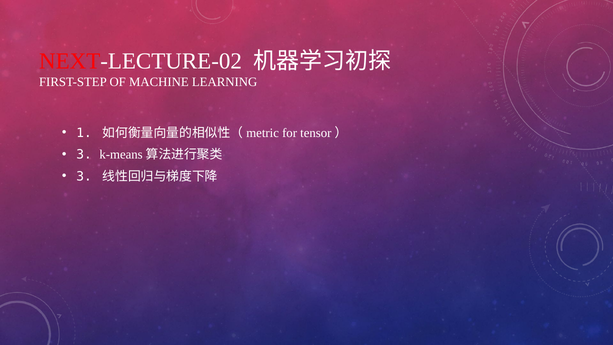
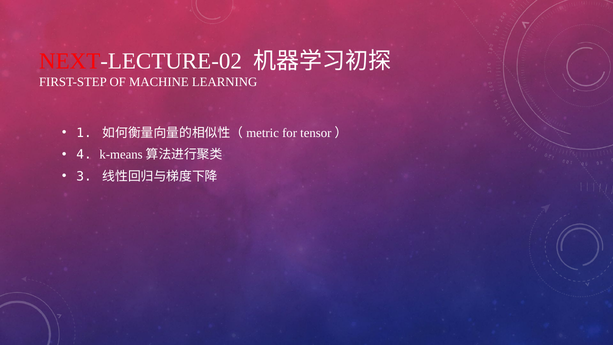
3: 3 -> 4 (84, 155)
